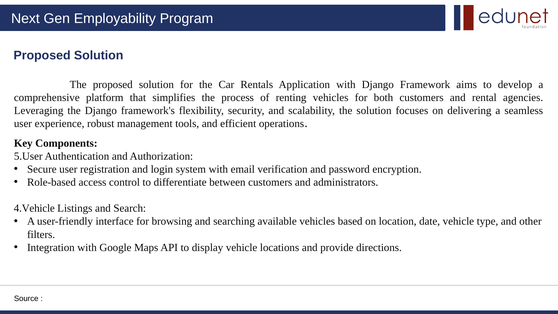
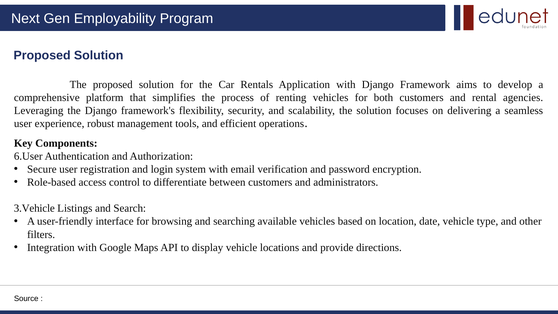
5.User: 5.User -> 6.User (28, 156)
4.Vehicle: 4.Vehicle -> 3.Vehicle (34, 208)
